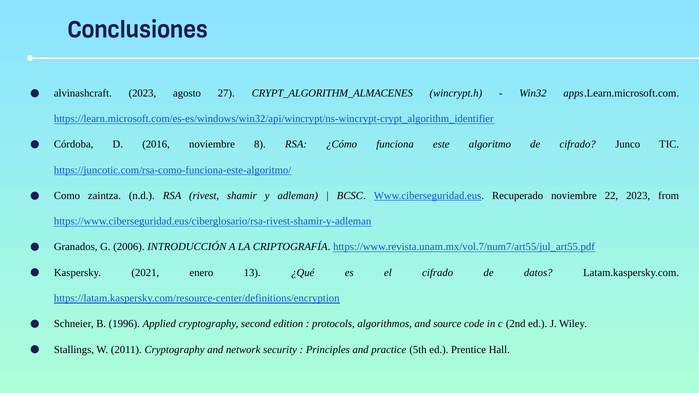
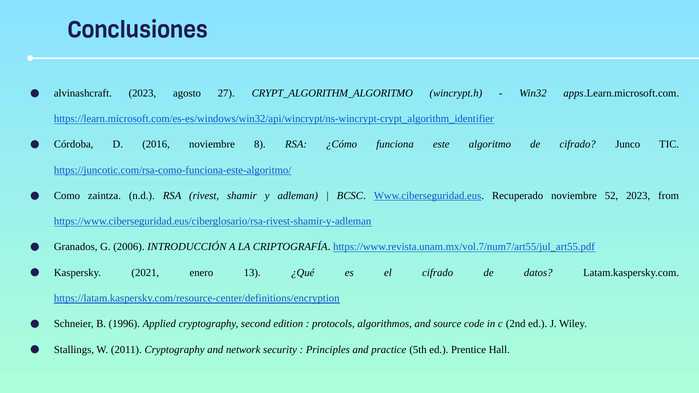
CRYPT_ALGORITHM_ALMACENES: CRYPT_ALGORITHM_ALMACENES -> CRYPT_ALGORITHM_ALGORITMO (332, 93)
22: 22 -> 52 (611, 196)
